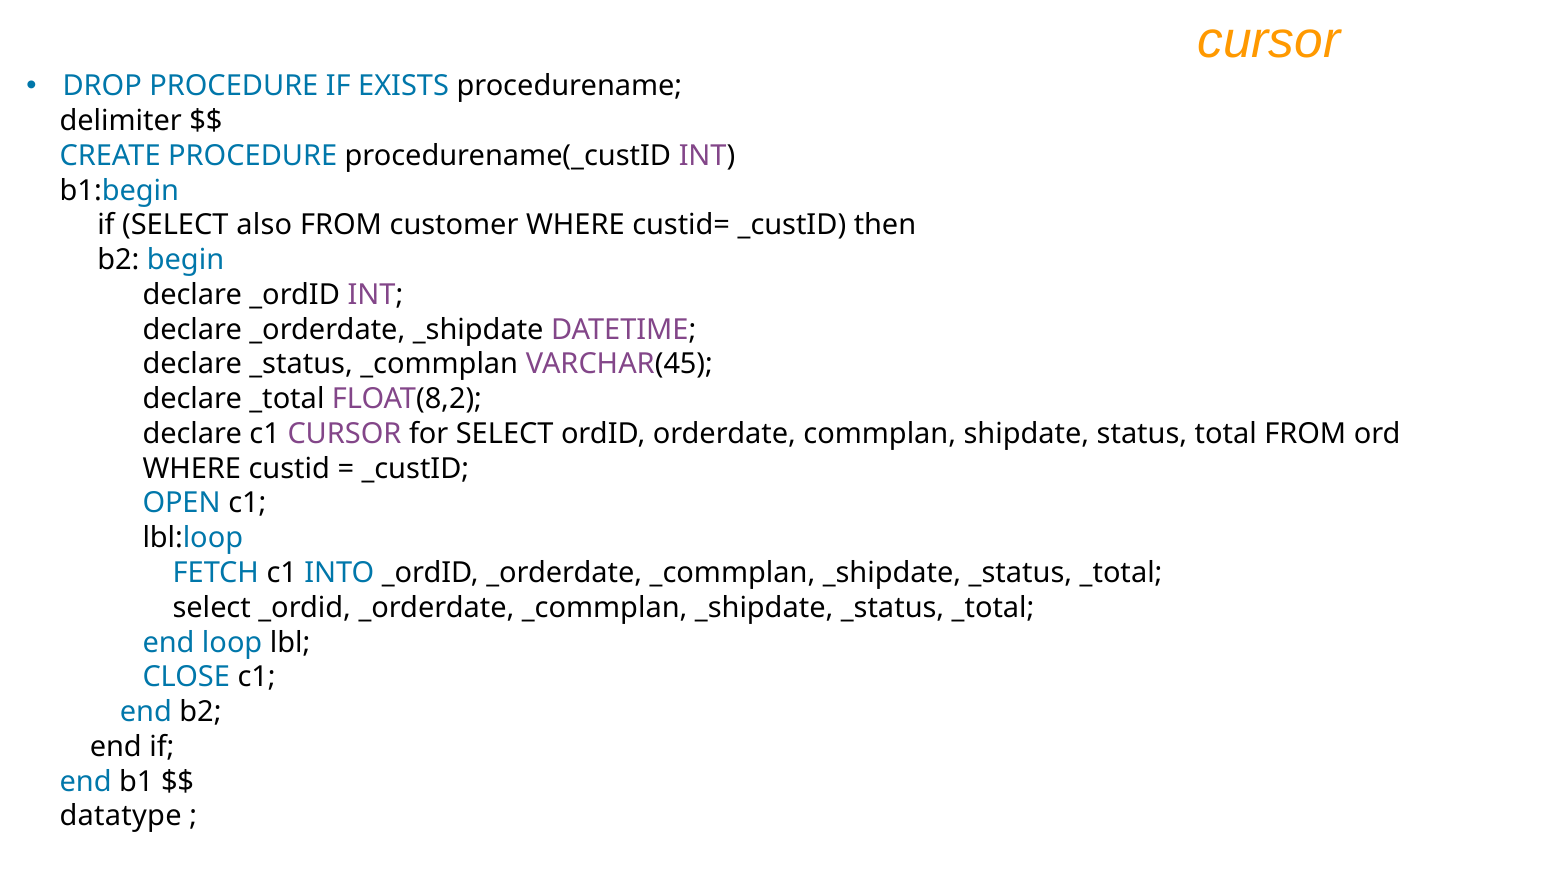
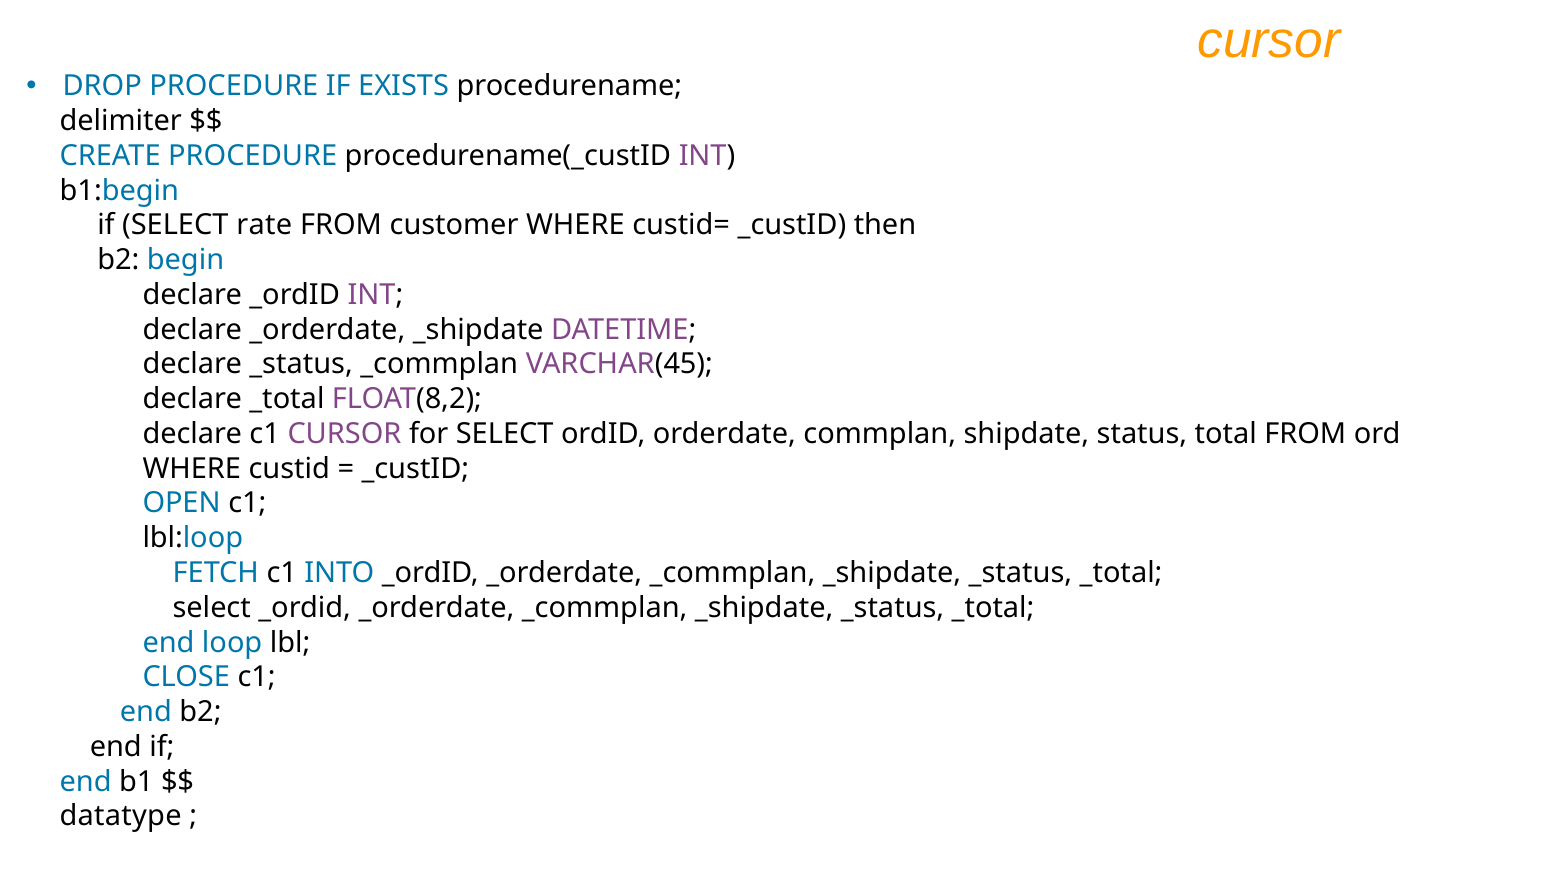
also: also -> rate (264, 225)
